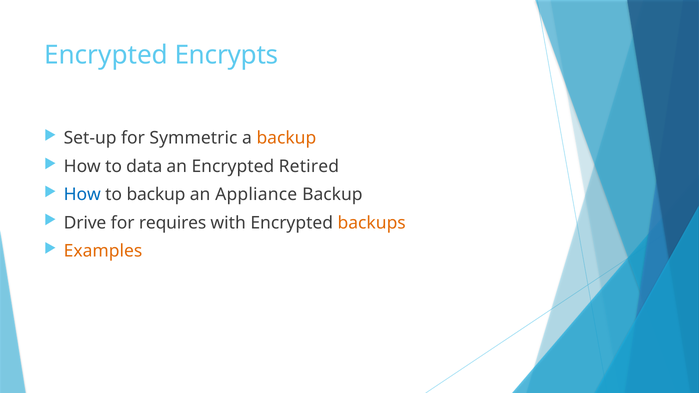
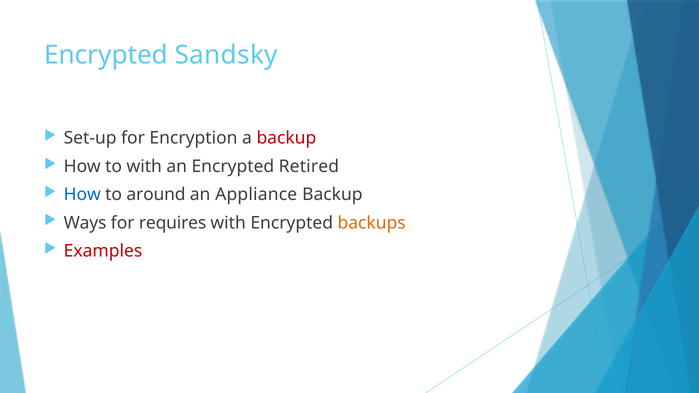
Encrypts: Encrypts -> Sandsky (226, 55)
Symmetric: Symmetric -> Encryption (194, 138)
backup colour: orange -> red (286, 138)
to data: data -> with (144, 166)
to backup: backup -> around (156, 195)
Drive: Drive -> Ways (85, 223)
Examples colour: orange -> red (103, 251)
